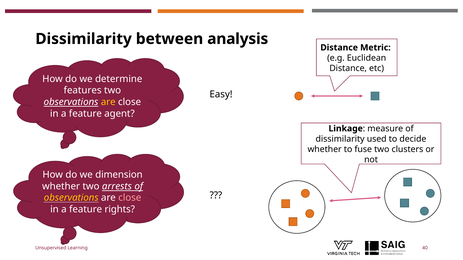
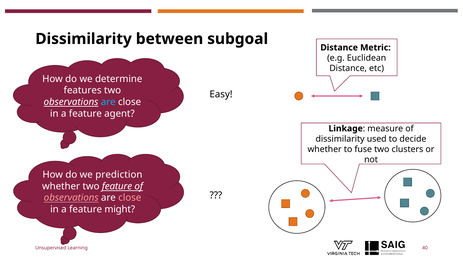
analysis: analysis -> subgoal (238, 39)
are colour: yellow -> light blue (108, 102)
dimension: dimension -> prediction (119, 175)
two arrests: arrests -> feature (117, 187)
observations colour: yellow -> pink (71, 198)
rights: rights -> might (120, 210)
